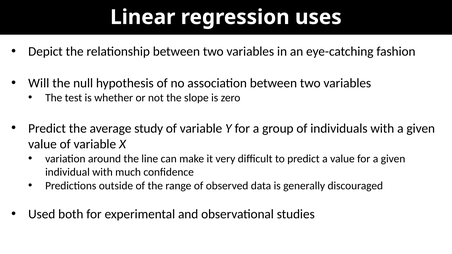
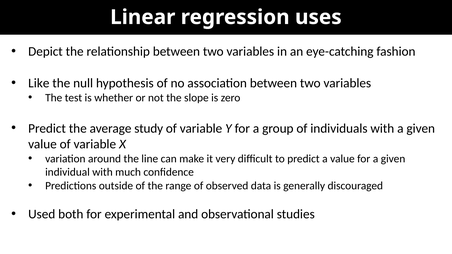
Will: Will -> Like (39, 83)
